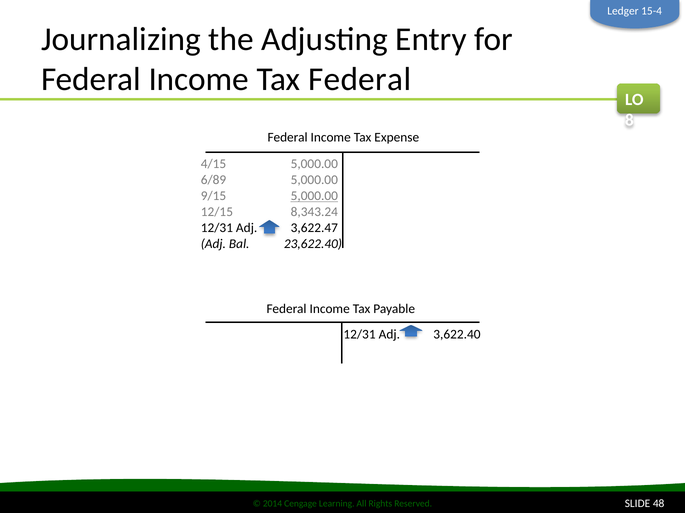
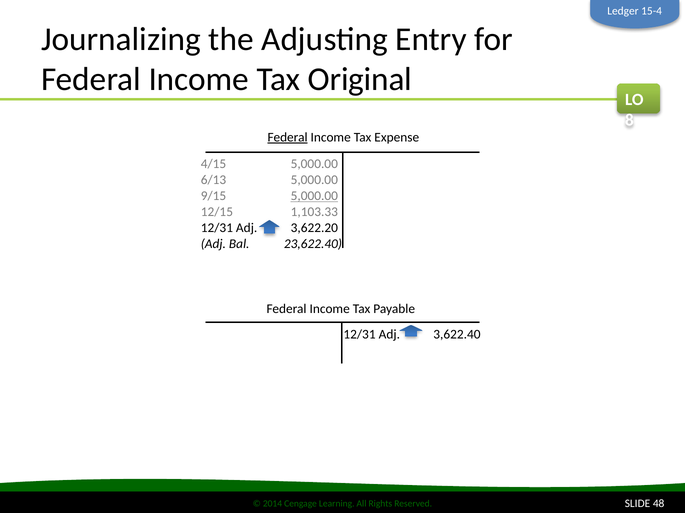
Tax Federal: Federal -> Original (360, 79)
Federal underline: none -> present (288, 138)
6/89: 6/89 -> 6/13 (213, 180)
8,343.24: 8,343.24 -> 1,103.33 (314, 212)
3,622.47: 3,622.47 -> 3,622.20 (314, 228)
